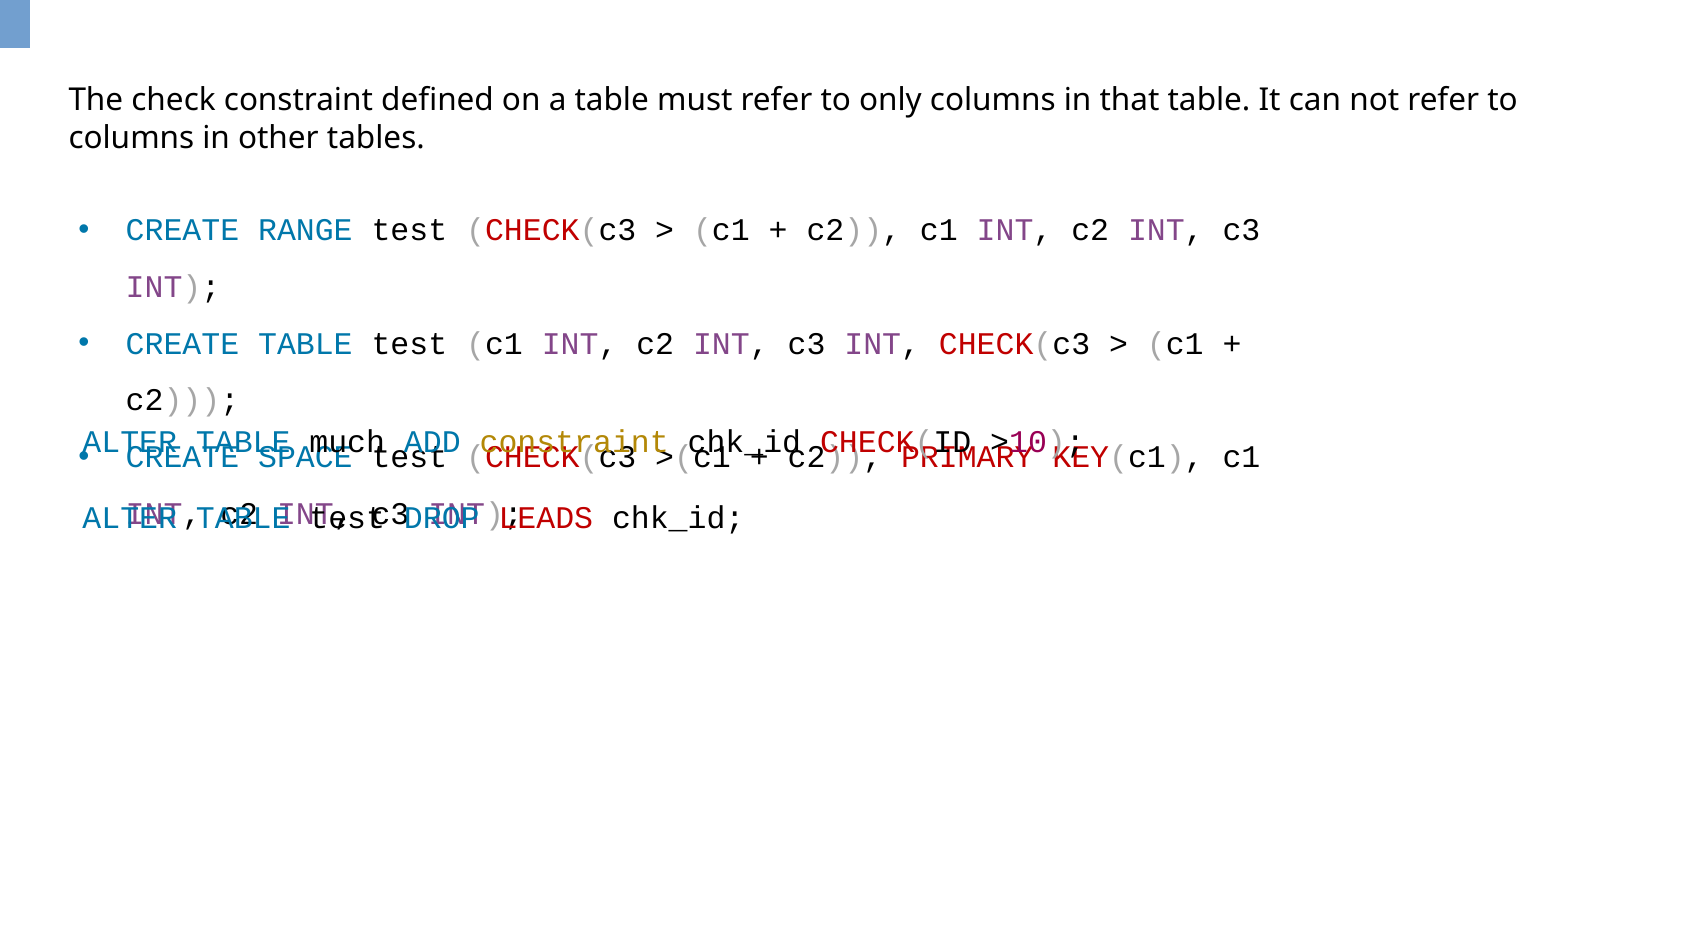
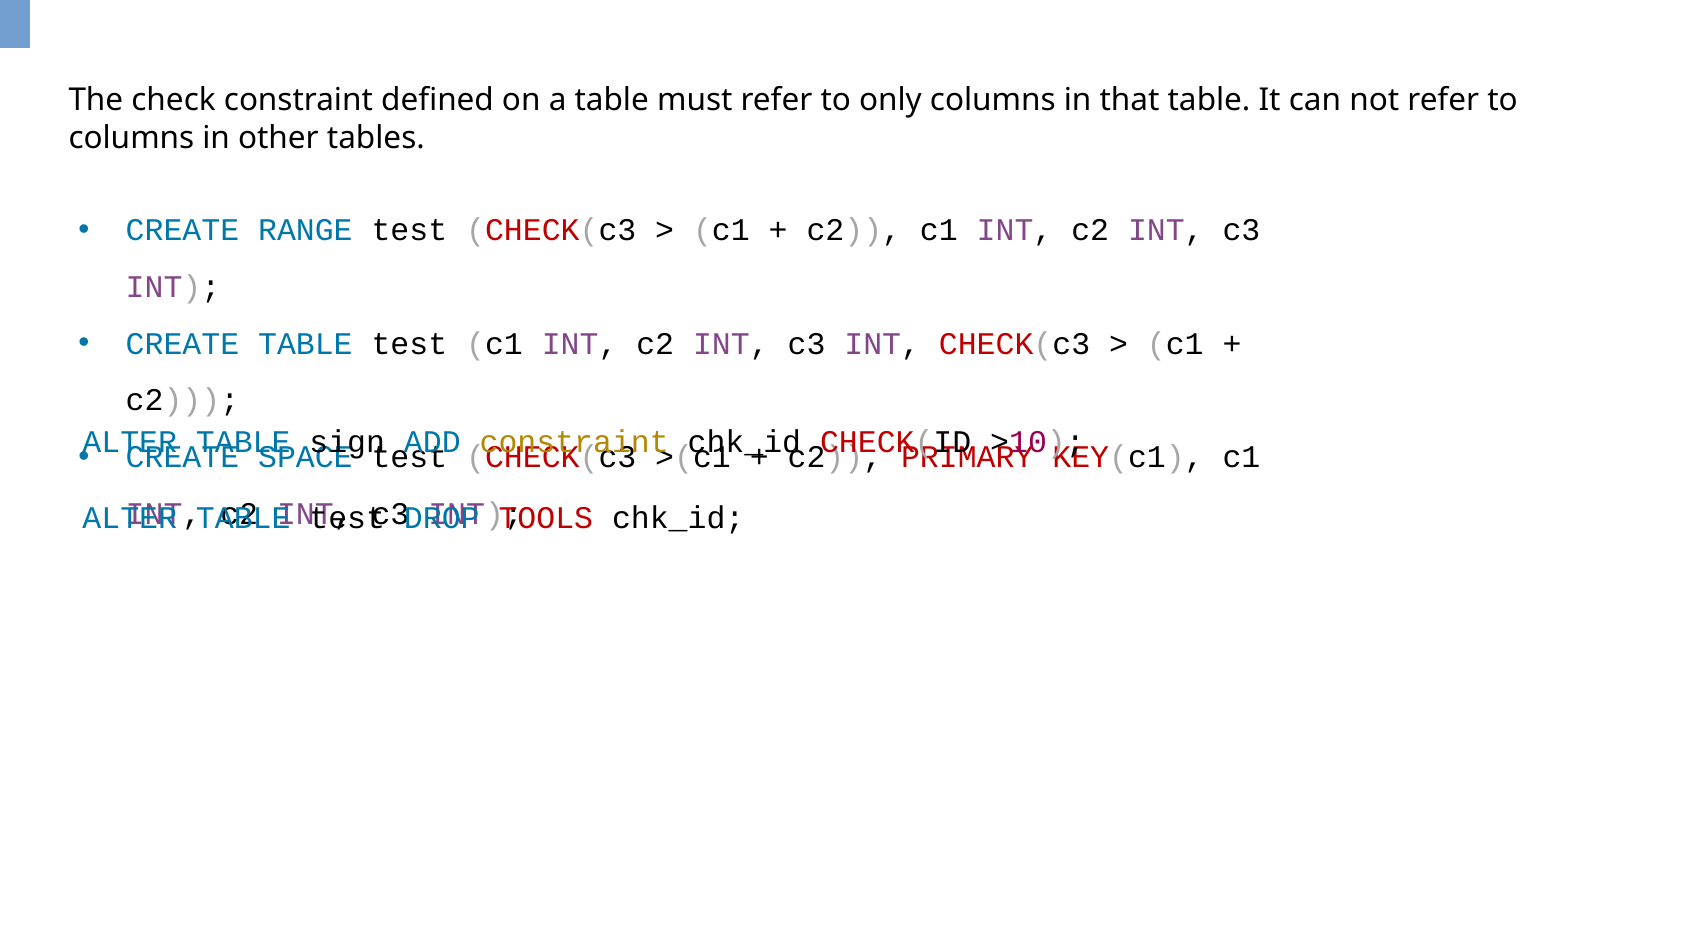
much: much -> sign (347, 442)
LEADS: LEADS -> TOOLS (546, 518)
